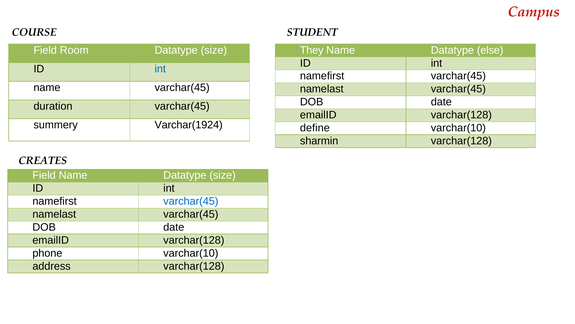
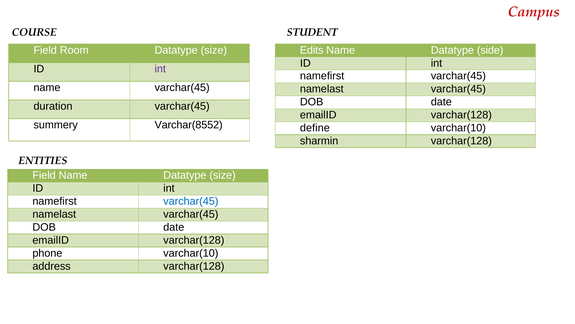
They: They -> Edits (312, 50)
else: else -> side (490, 50)
int colour: blue -> purple (160, 69)
Varchar(1924: Varchar(1924 -> Varchar(8552 (189, 125)
CREATES: CREATES -> ENTITIES (43, 160)
